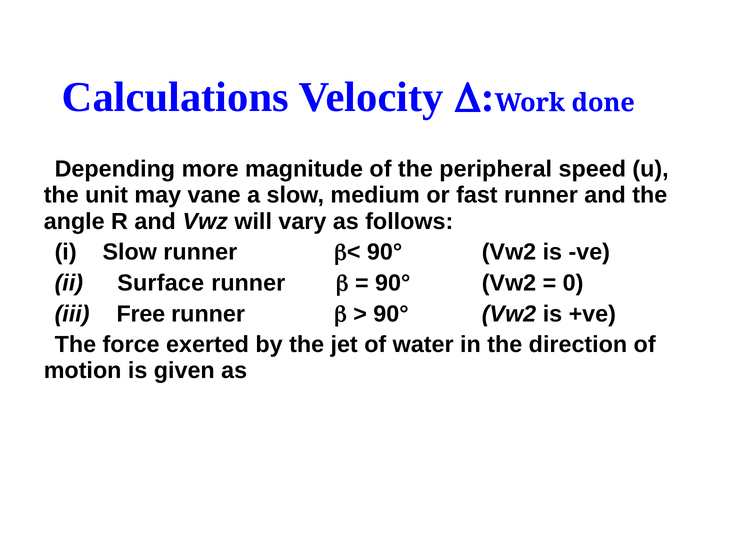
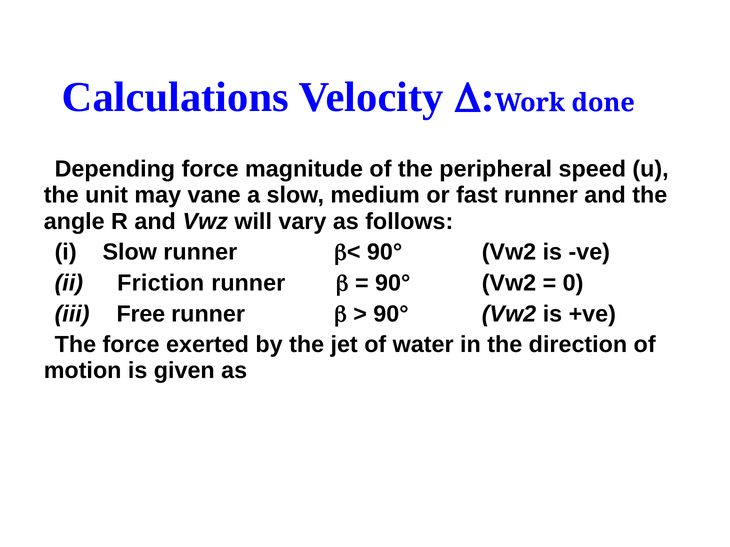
Depending more: more -> force (210, 169)
Surface: Surface -> Friction (161, 283)
